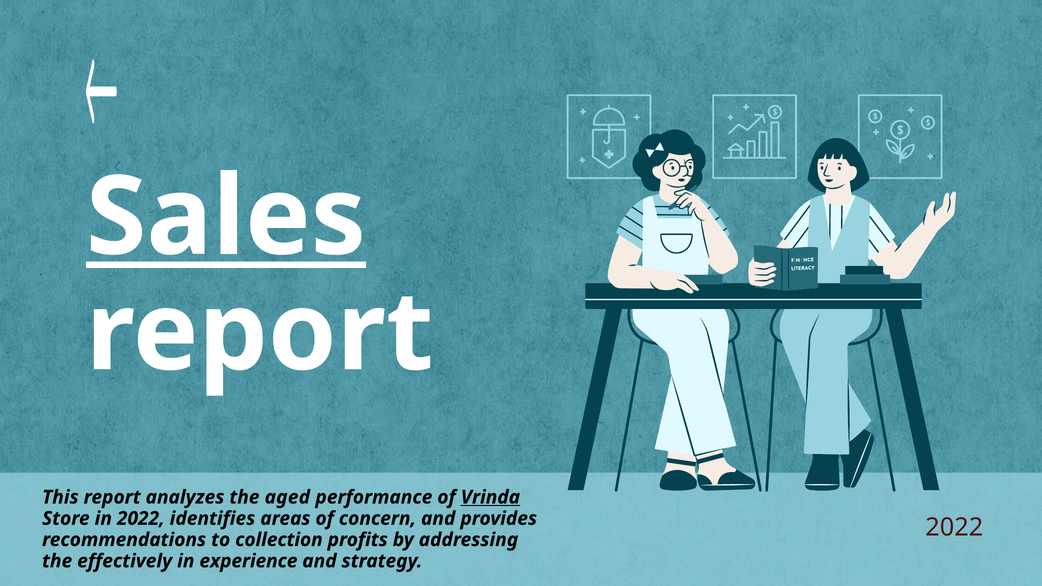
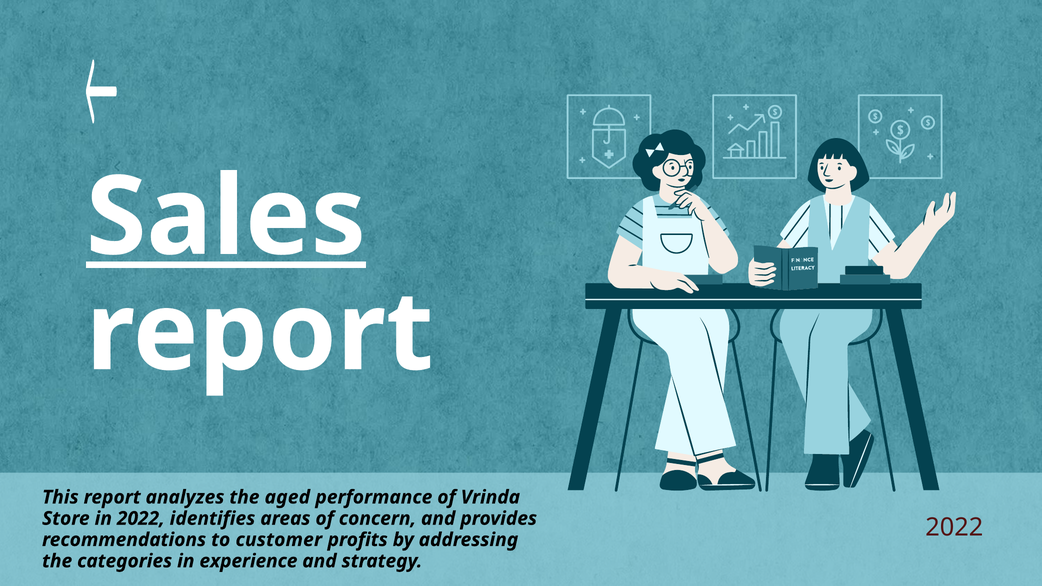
Vrinda underline: present -> none (490, 497)
collection: collection -> customer (279, 540)
effectively: effectively -> categories (125, 561)
